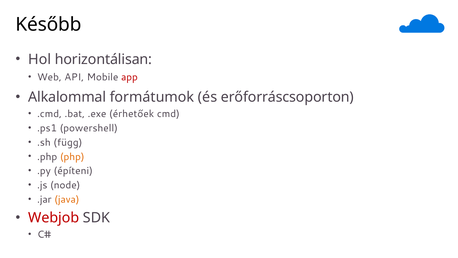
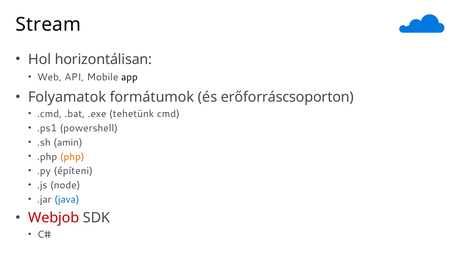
Később: Később -> Stream (48, 24)
app colour: red -> black (129, 77)
Alkalommal: Alkalommal -> Folyamatok (67, 97)
érhetőek: érhetőek -> tehetünk (132, 114)
függ: függ -> amin (68, 142)
java colour: orange -> blue (67, 199)
